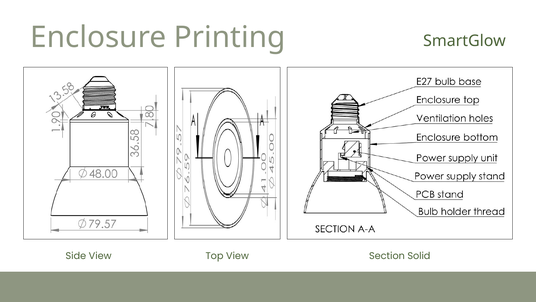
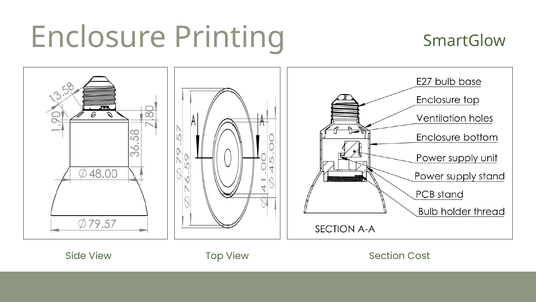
Solid: Solid -> Cost (419, 256)
